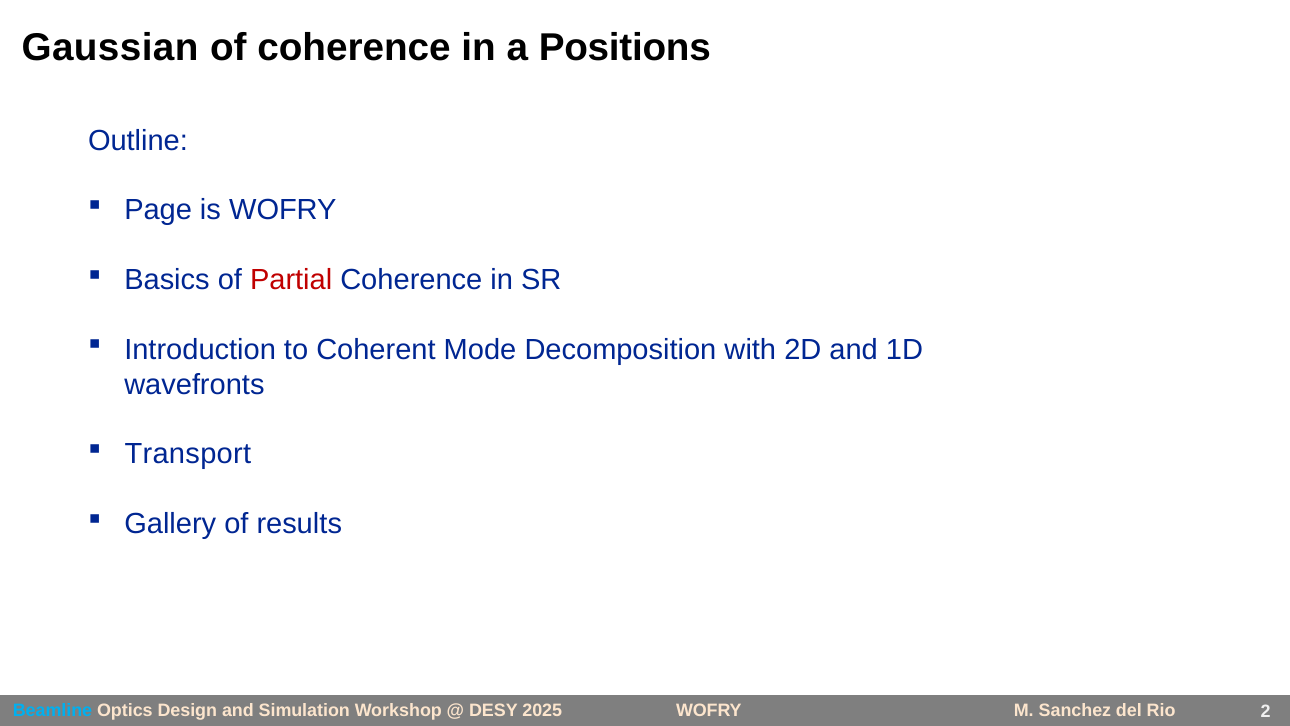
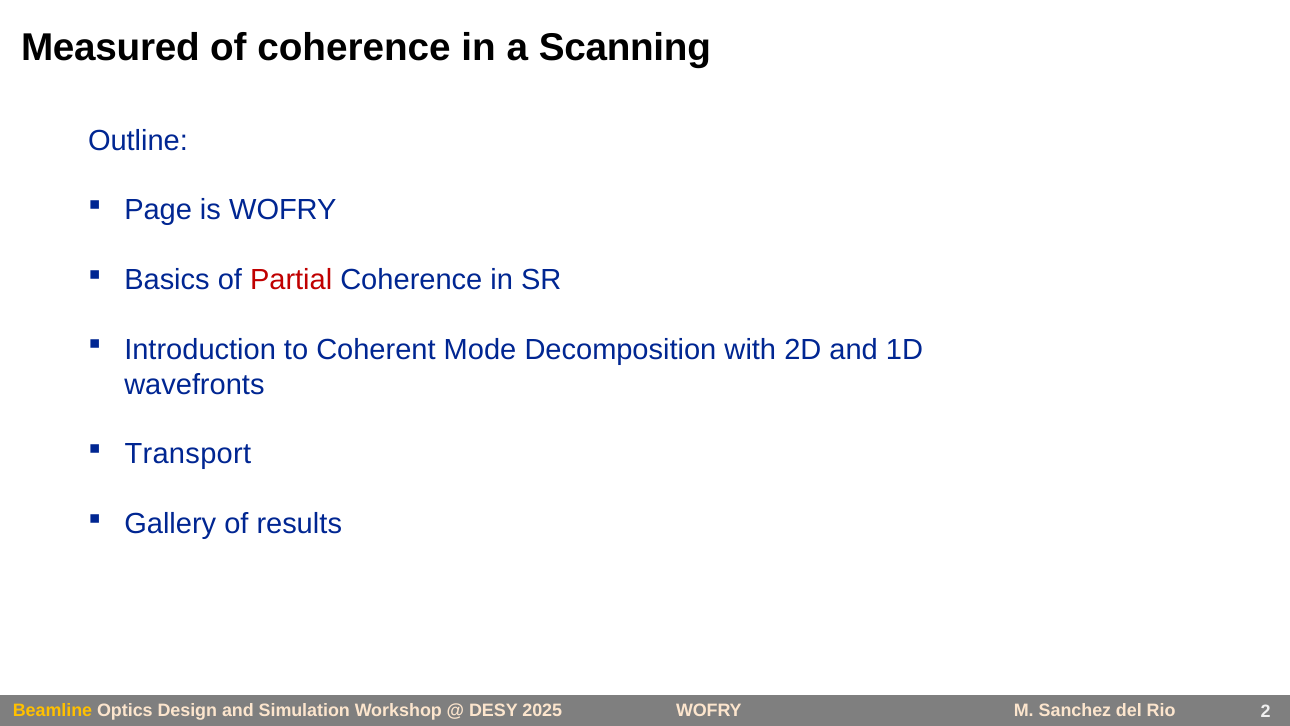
Gaussian: Gaussian -> Measured (110, 48)
Positions: Positions -> Scanning (625, 48)
Beamline colour: light blue -> yellow (52, 711)
